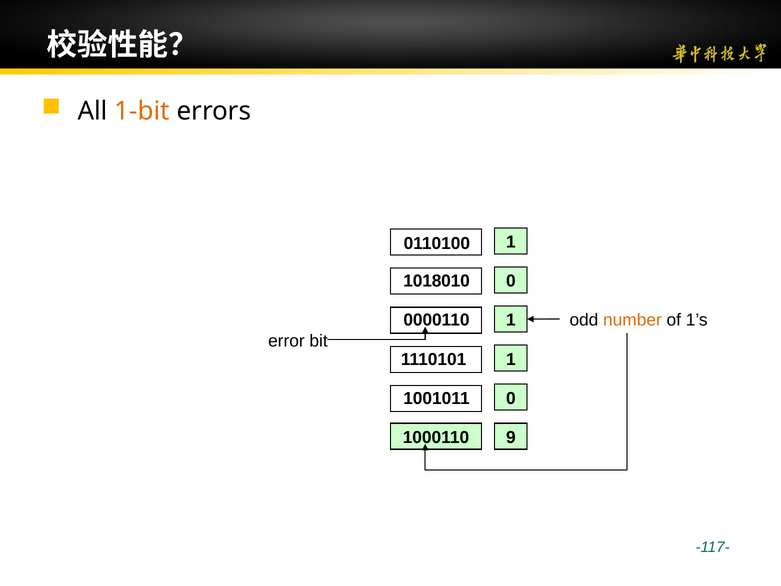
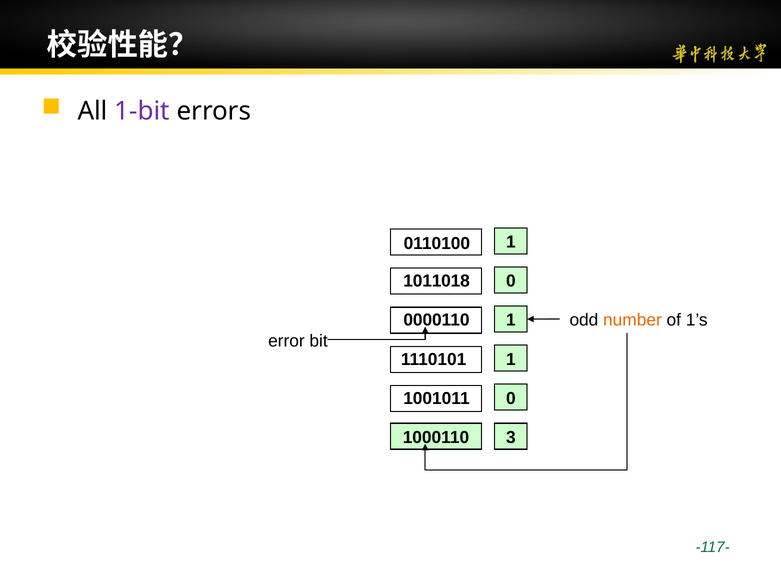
1-bit colour: orange -> purple (142, 111)
1018010: 1018010 -> 1011018 (437, 281)
9: 9 -> 3 (511, 437)
